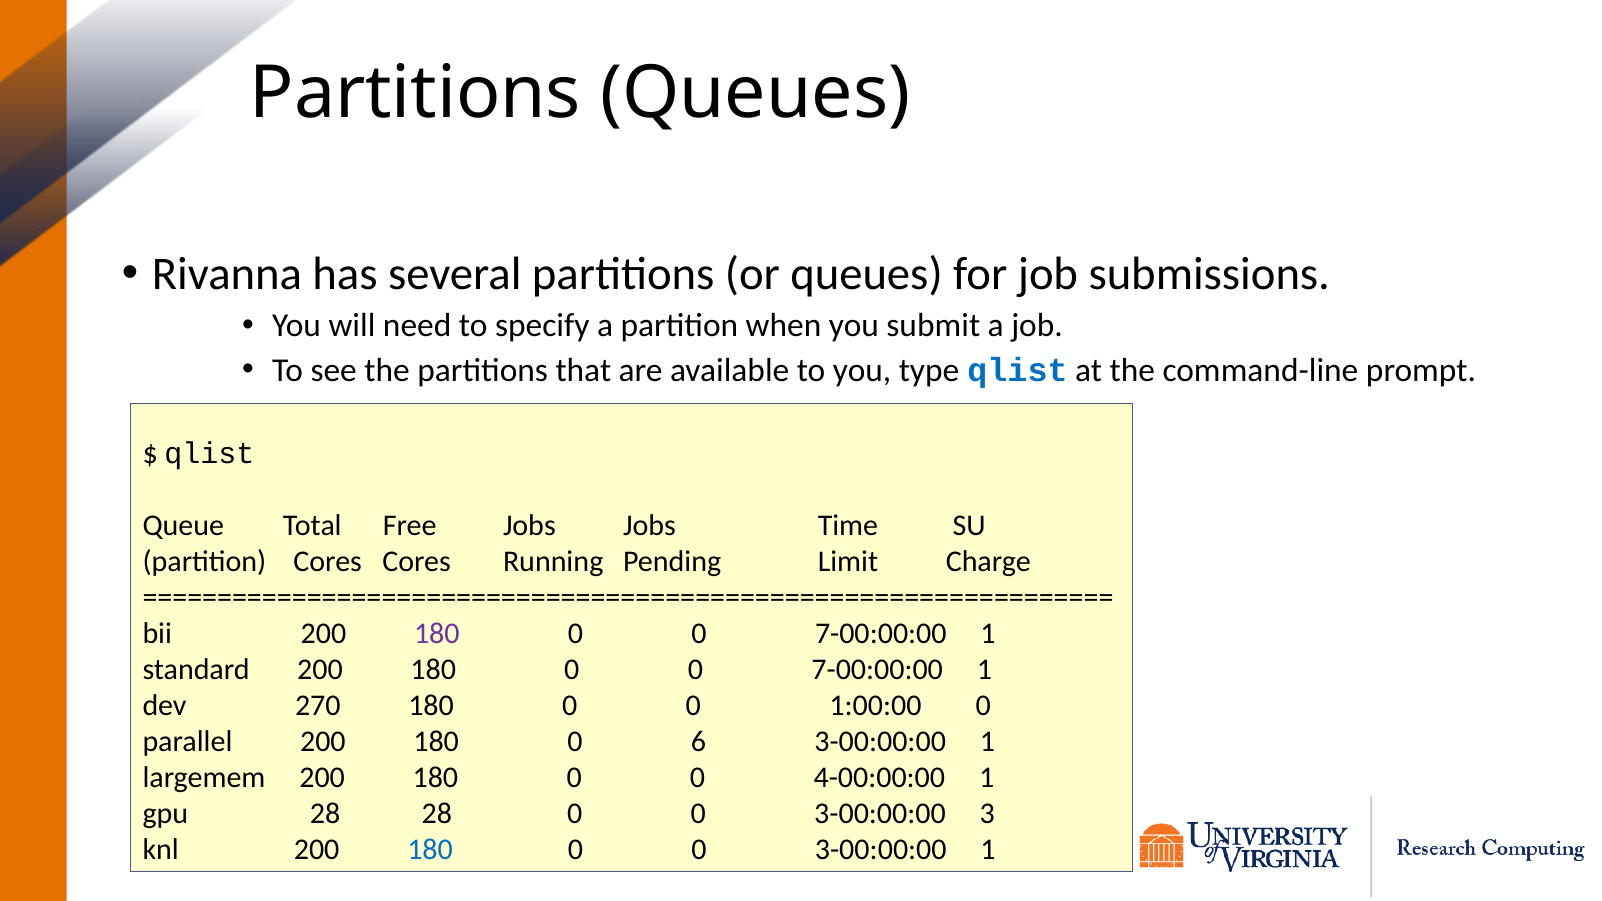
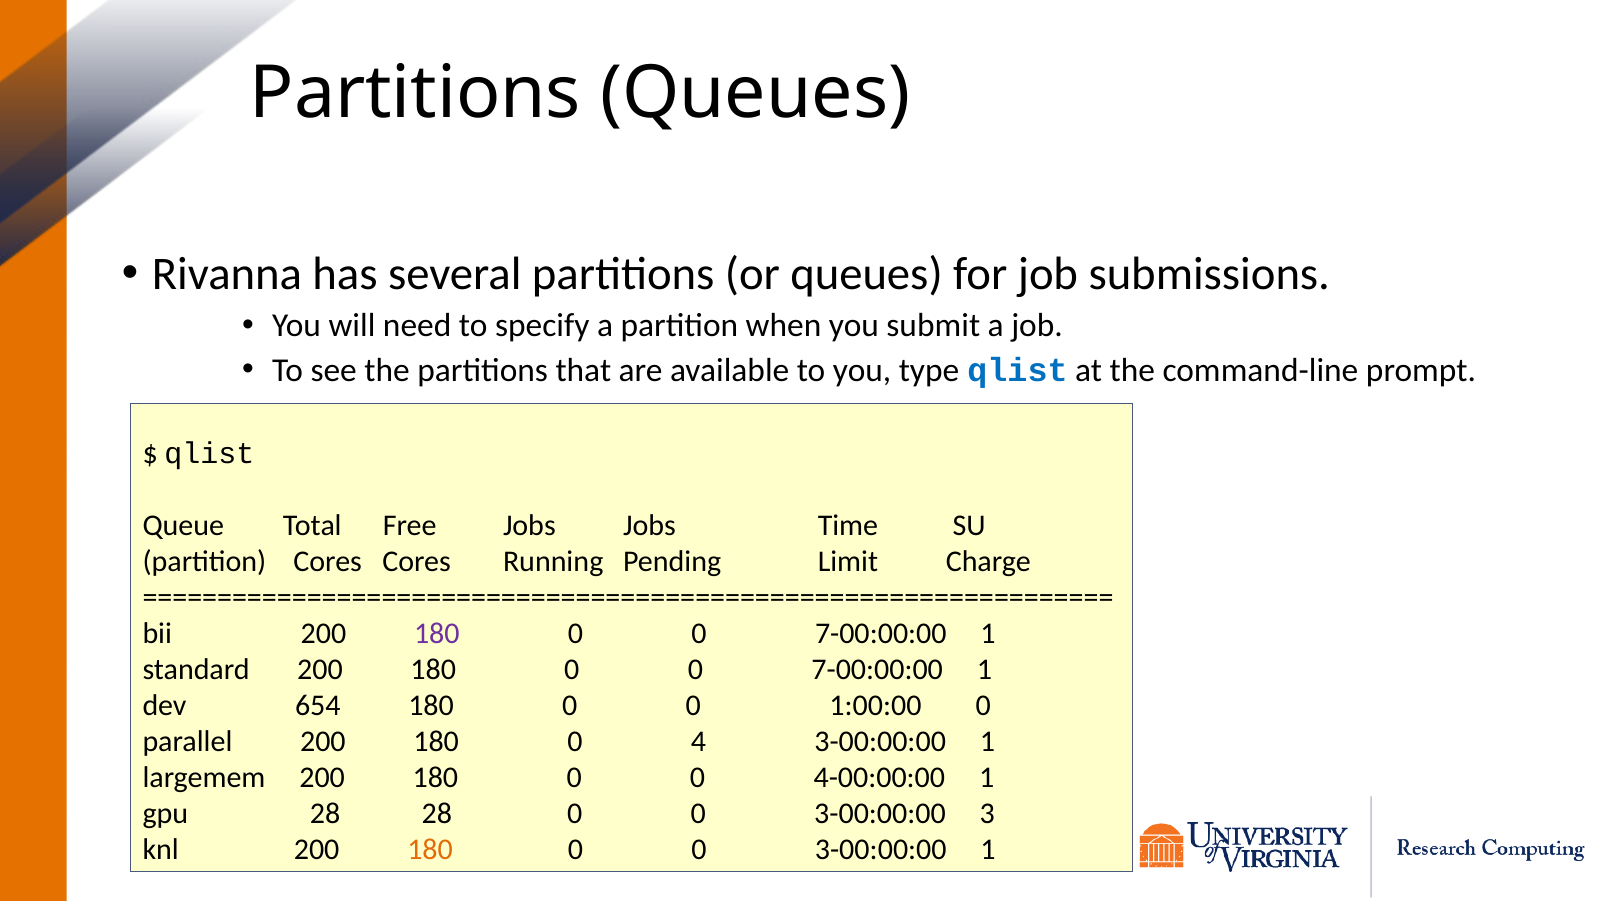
270: 270 -> 654 (318, 706)
6: 6 -> 4 (698, 742)
180 colour: blue -> orange (430, 850)
